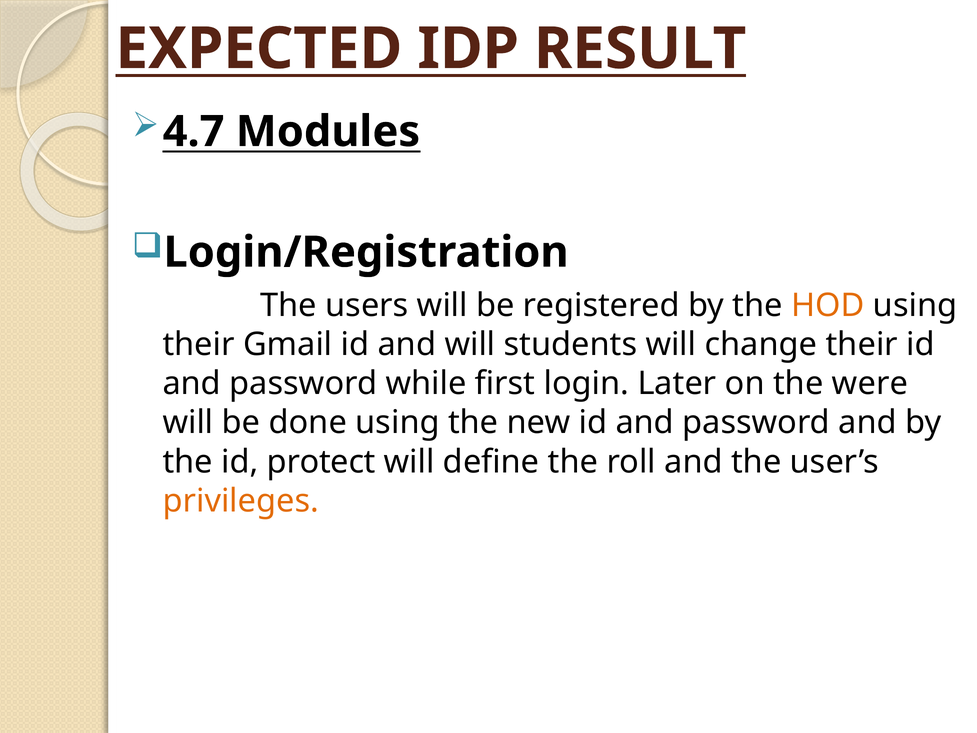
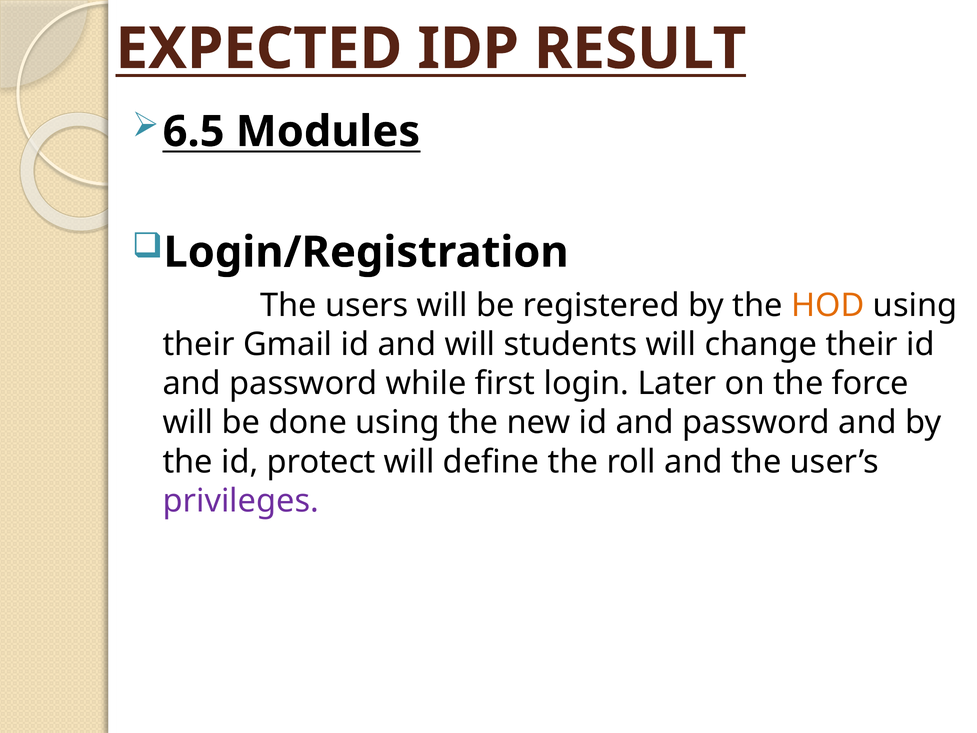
4.7: 4.7 -> 6.5 (194, 132)
were: were -> force (870, 383)
privileges colour: orange -> purple (241, 501)
